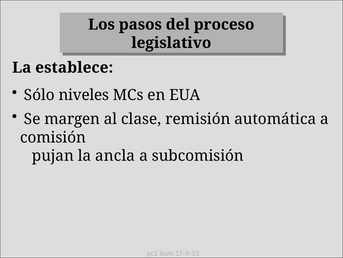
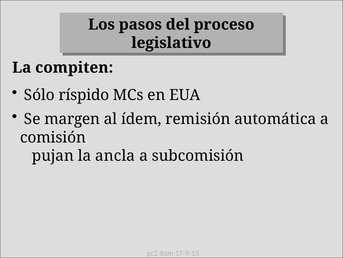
establece: establece -> compiten (74, 67)
niveles: niveles -> ríspido (84, 95)
clase: clase -> ídem (141, 119)
